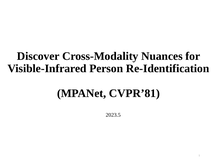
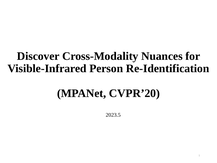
CVPR’81: CVPR’81 -> CVPR’20 (134, 93)
